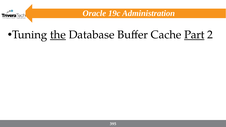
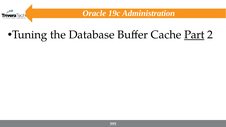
the underline: present -> none (58, 35)
